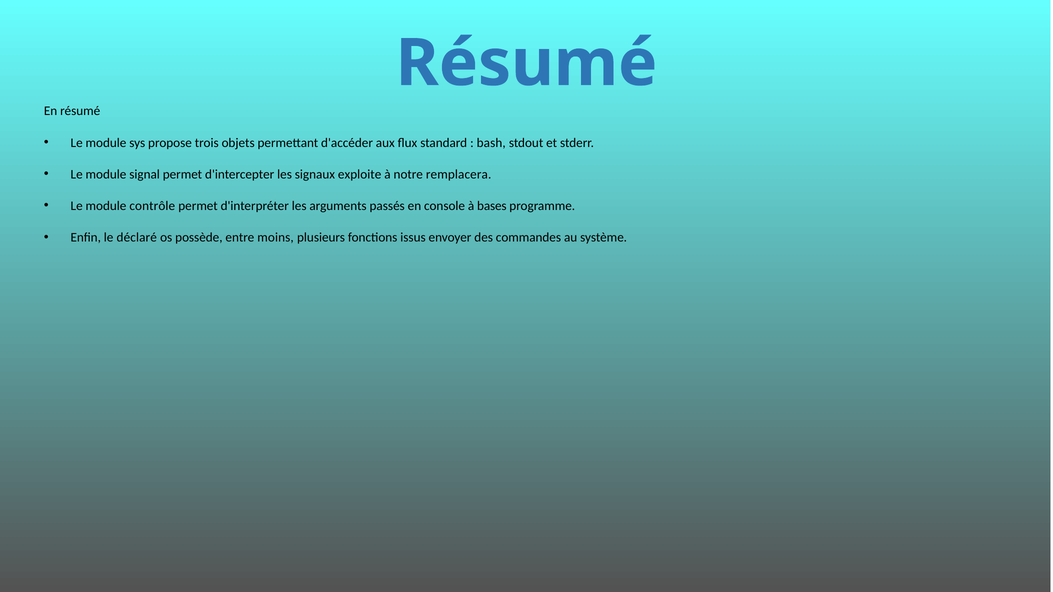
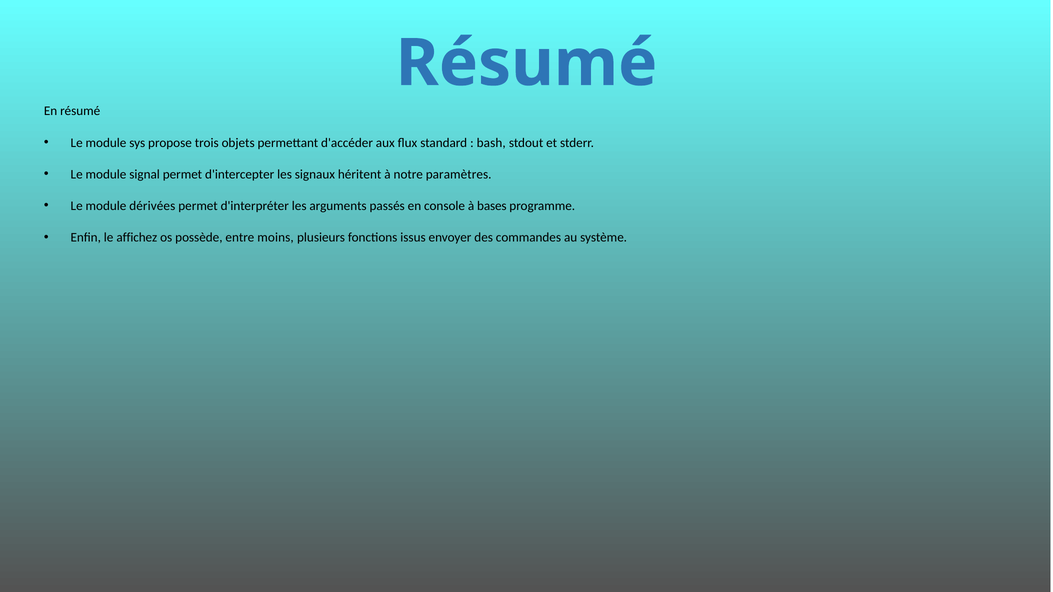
exploite: exploite -> héritent (360, 174)
remplacera: remplacera -> paramètres (459, 174)
contrôle: contrôle -> dérivées (152, 206)
déclaré: déclaré -> affichez (137, 238)
